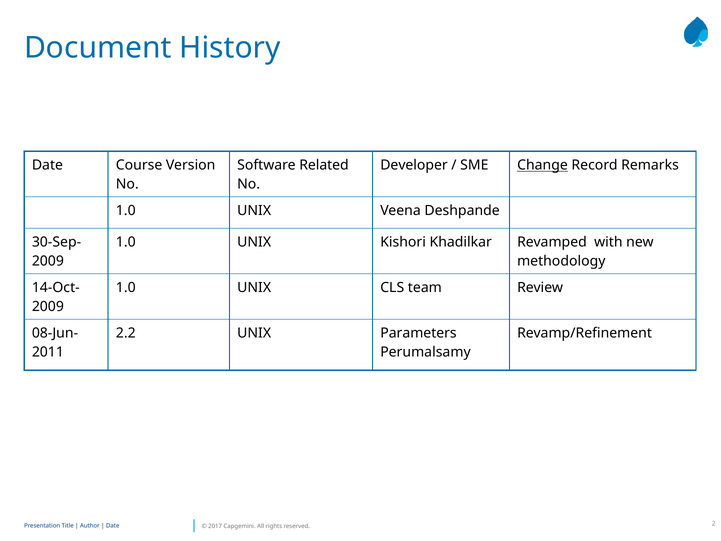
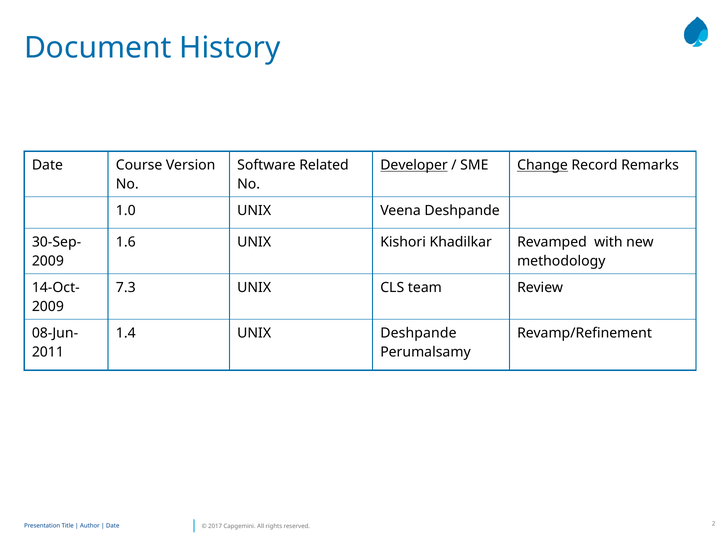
Developer underline: none -> present (414, 165)
1.0: 1.0 -> 1.6 (126, 242)
1.0: 1.0 -> 7.3 (126, 288)
2.2: 2.2 -> 1.4 (126, 333)
UNIX Parameters: Parameters -> Deshpande (418, 333)
